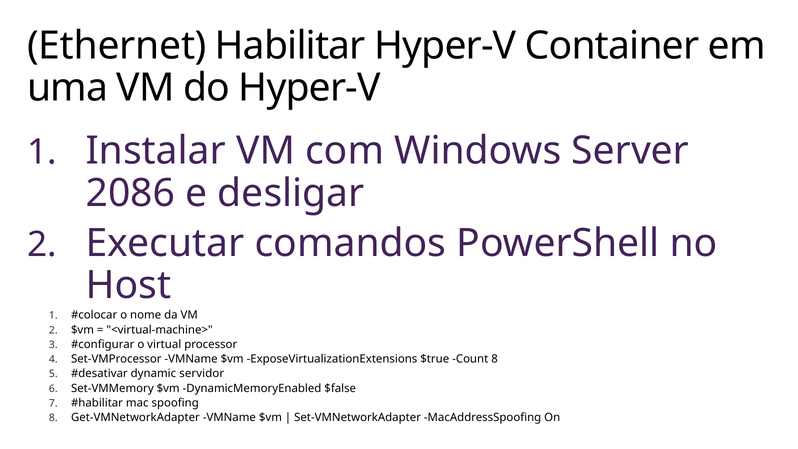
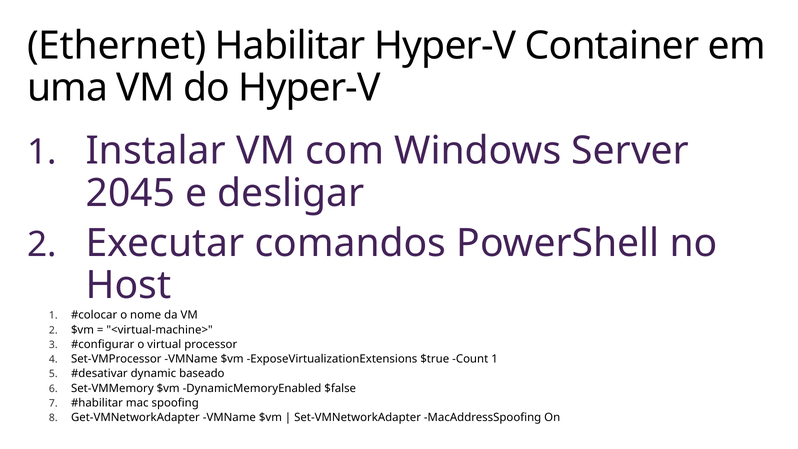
2086: 2086 -> 2045 (130, 193)
Count 8: 8 -> 1 (495, 359)
servidor: servidor -> baseado (202, 374)
